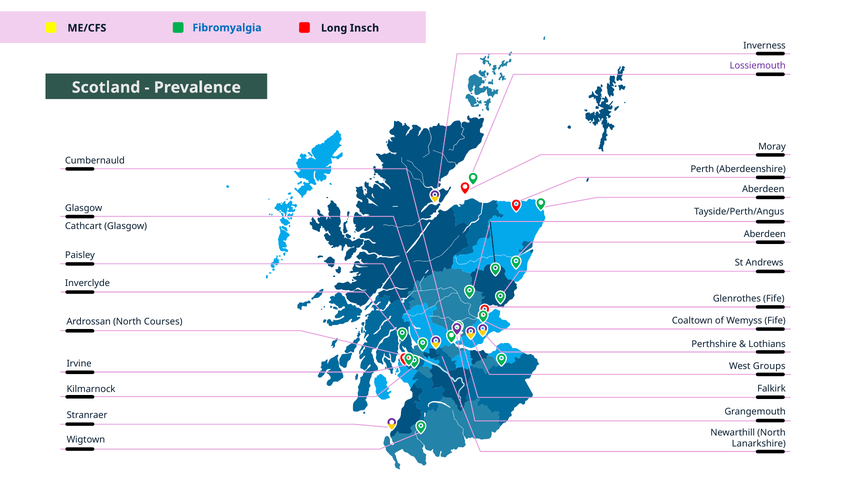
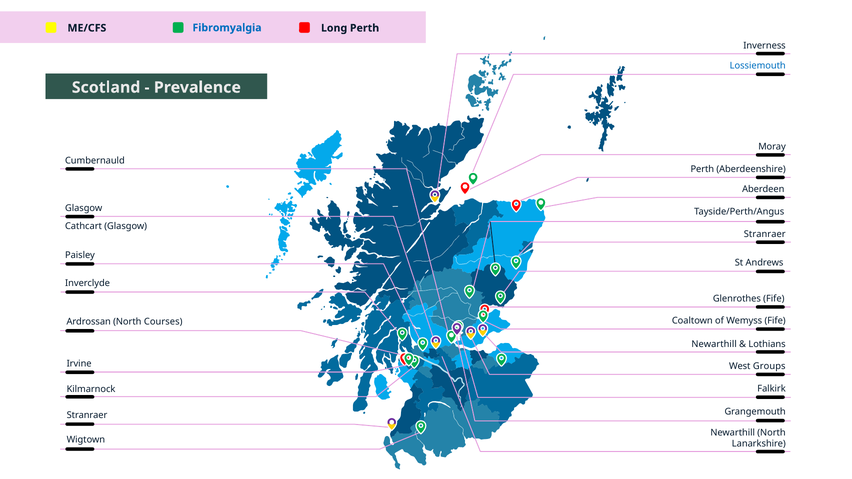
Long Insch: Insch -> Perth (365, 28)
Lossiemouth colour: purple -> blue (758, 66)
Aberdeen: Aberdeen -> Stranraer (765, 234)
Perthshire: Perthshire -> Newarthill (714, 344)
